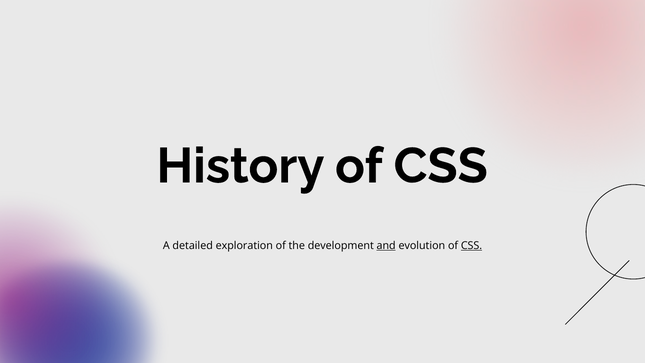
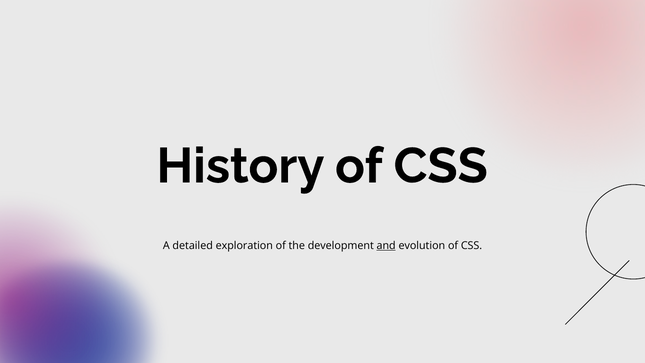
CSS underline: present -> none (472, 246)
